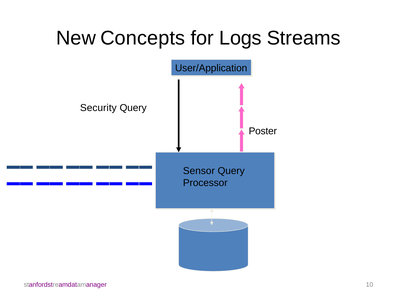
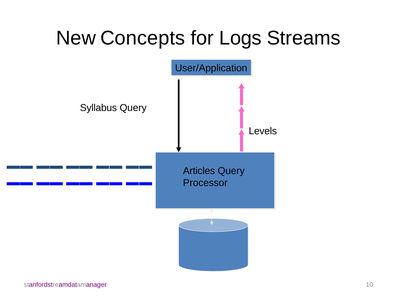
Security: Security -> Syllabus (98, 108)
Poster: Poster -> Levels (263, 131)
Sensor: Sensor -> Articles (199, 171)
